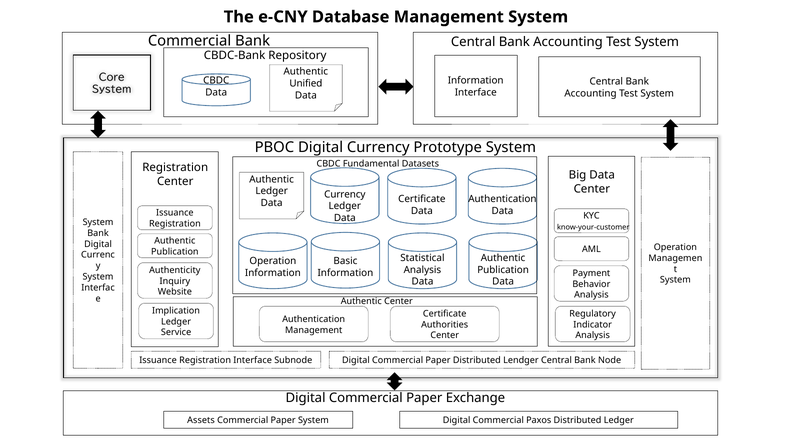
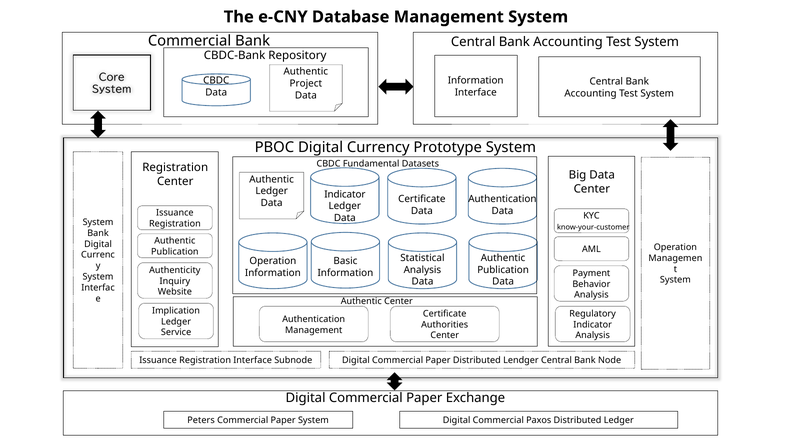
Unified: Unified -> Project (306, 83)
Currency: Currency -> Indicator (345, 194)
Assets: Assets -> Peters (201, 420)
